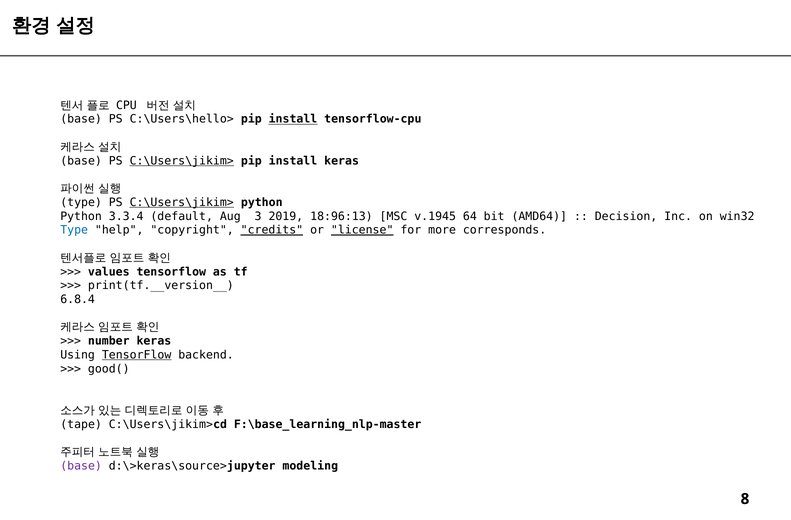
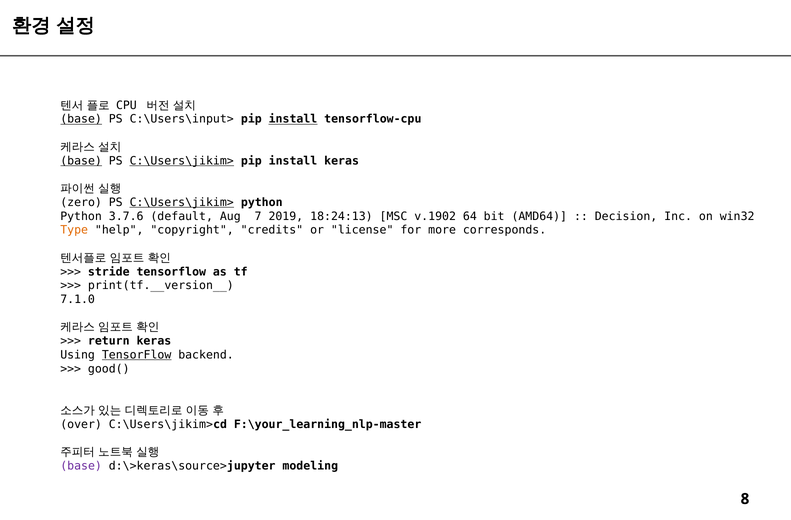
base underline: none -> present (81, 119)
C:\Users\hello>: C:\Users\hello> -> C:\Users\input> (182, 119)
base underline: none -> present (81, 161)
type: type -> zero (81, 202)
3.3.4: 3.3.4 -> 3.7.6 (126, 216)
3: 3 -> 7 (258, 216)
18:96:13: 18:96:13 -> 18:24:13 (341, 216)
v.1945: v.1945 -> v.1902 (435, 216)
Type colour: blue -> orange (74, 230)
credits underline: present -> none (272, 230)
license underline: present -> none (362, 230)
values: values -> stride (109, 271)
6.8.4: 6.8.4 -> 7.1.0 (78, 299)
number: number -> return (109, 341)
tape: tape -> over (81, 424)
F:\base_learning_nlp-master: F:\base_learning_nlp-master -> F:\your_learning_nlp-master (328, 424)
